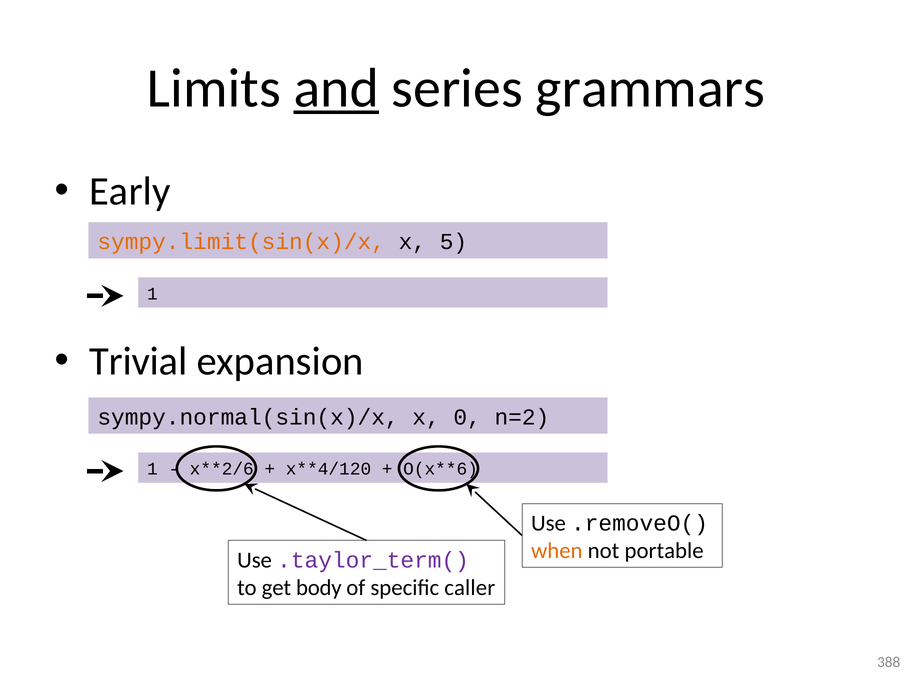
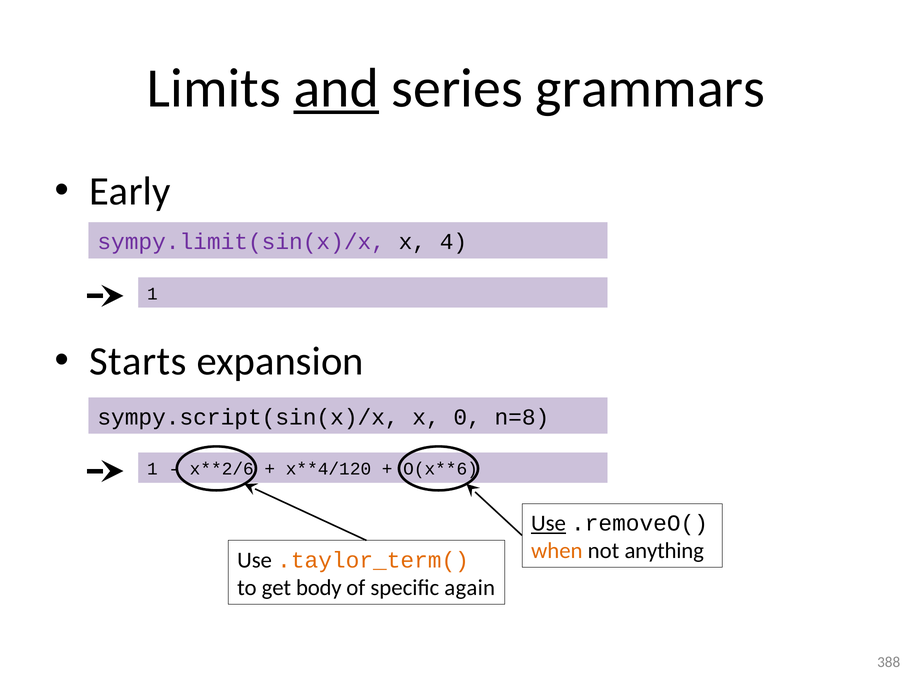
sympy.limit(sin(x)/x colour: orange -> purple (241, 242)
5: 5 -> 4 (453, 242)
Trivial: Trivial -> Starts (138, 362)
sympy.normal(sin(x)/x: sympy.normal(sin(x)/x -> sympy.script(sin(x)/x (248, 418)
n=2: n=2 -> n=8 (522, 418)
Use underline: none -> present (548, 524)
portable: portable -> anything (664, 551)
.taylor_term( colour: purple -> orange (373, 561)
caller: caller -> again (470, 588)
